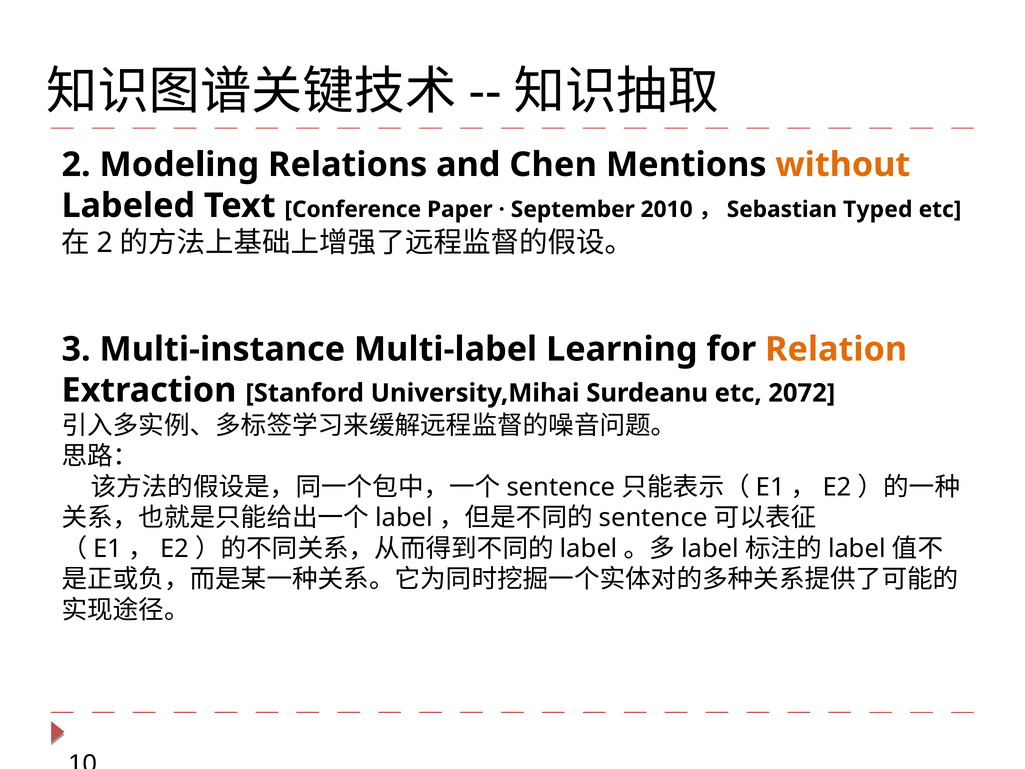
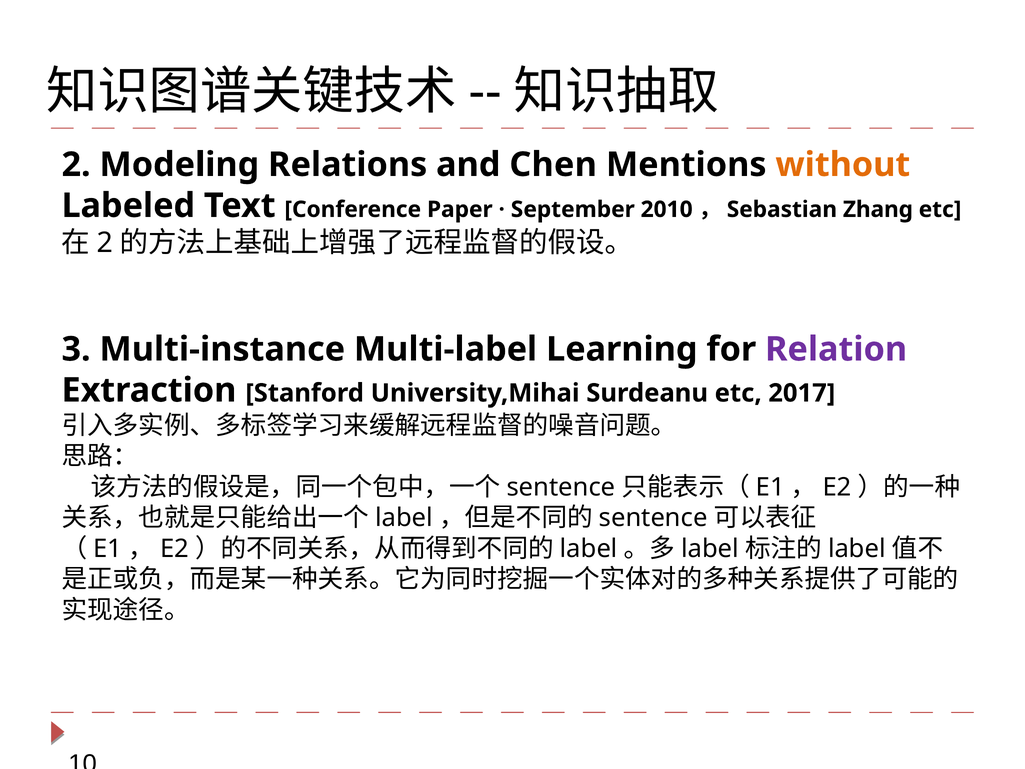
Typed: Typed -> Zhang (878, 209)
Relation colour: orange -> purple (836, 349)
2072: 2072 -> 2017 (802, 393)
